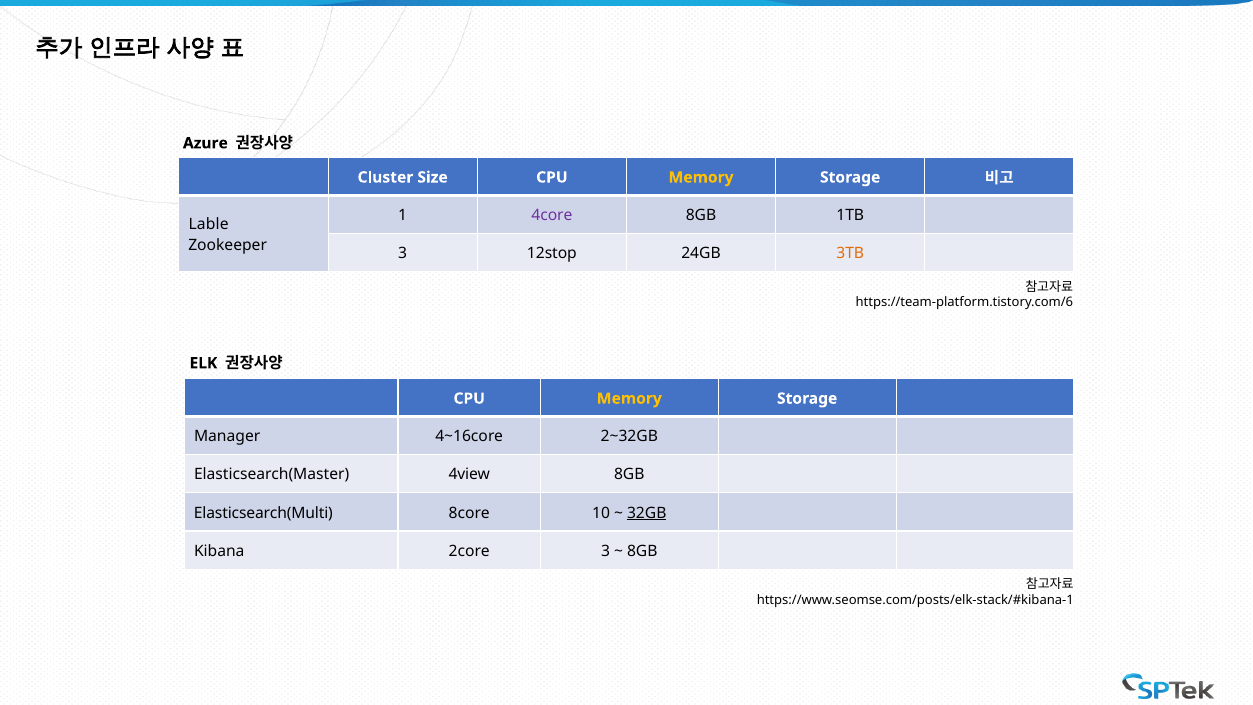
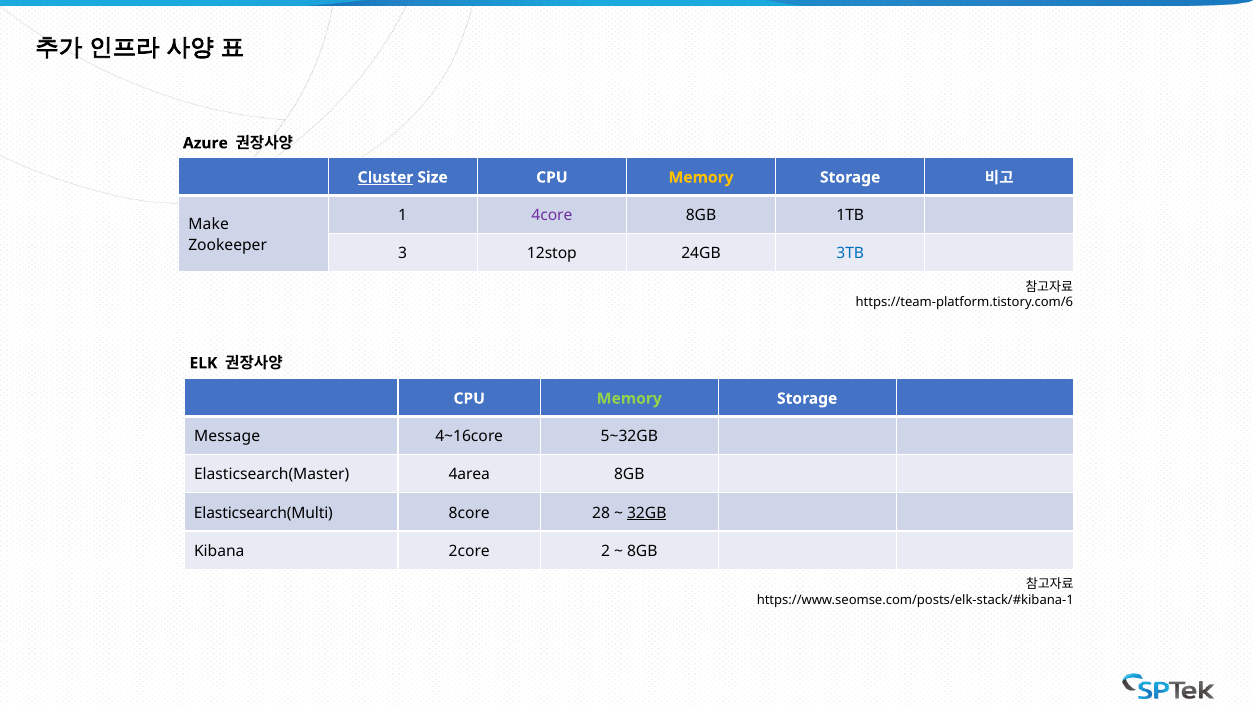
Cluster underline: none -> present (385, 177)
Lable: Lable -> Make (209, 224)
3TB colour: orange -> blue (850, 254)
Memory colour: yellow -> light green (629, 398)
Manager: Manager -> Message (227, 437)
2~32GB: 2~32GB -> 5~32GB (629, 437)
4view: 4view -> 4area (469, 475)
10: 10 -> 28 (601, 513)
2core 3: 3 -> 2 (606, 551)
